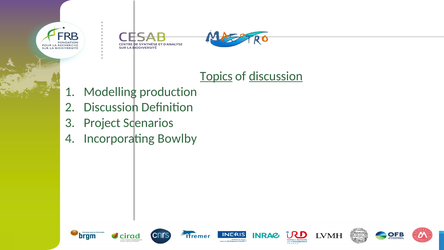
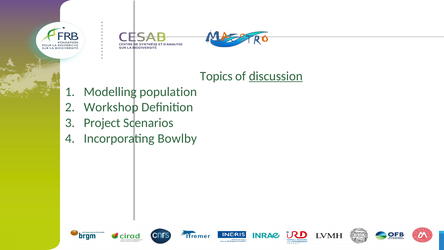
Topics underline: present -> none (216, 76)
production: production -> population (168, 92)
Discussion: Discussion -> Workshop (111, 107)
